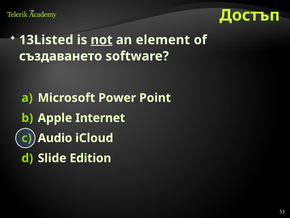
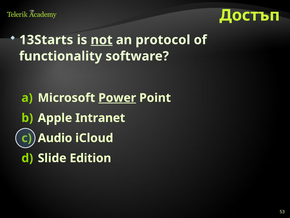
13Listed: 13Listed -> 13Starts (46, 40)
element: element -> protocol (163, 40)
създаването: създаването -> functionality (61, 56)
Power underline: none -> present (117, 98)
Internet: Internet -> Intranet (100, 118)
